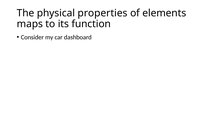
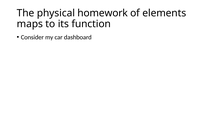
properties: properties -> homework (103, 13)
